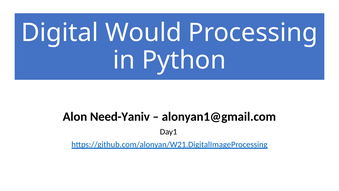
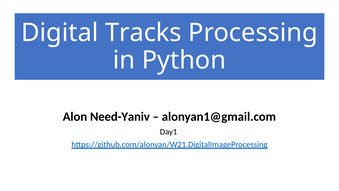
Would: Would -> Tracks (143, 33)
